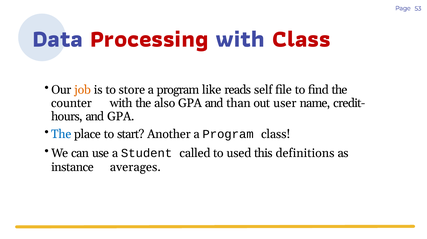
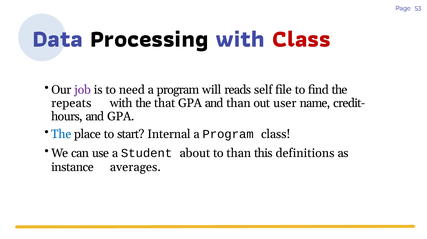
Processing colour: red -> black (149, 39)
job colour: orange -> purple (83, 90)
store: store -> need (132, 90)
like: like -> will (212, 90)
counter: counter -> repeats (71, 103)
also: also -> that (165, 103)
Another: Another -> Internal (169, 134)
called: called -> about (195, 153)
to used: used -> than (239, 153)
